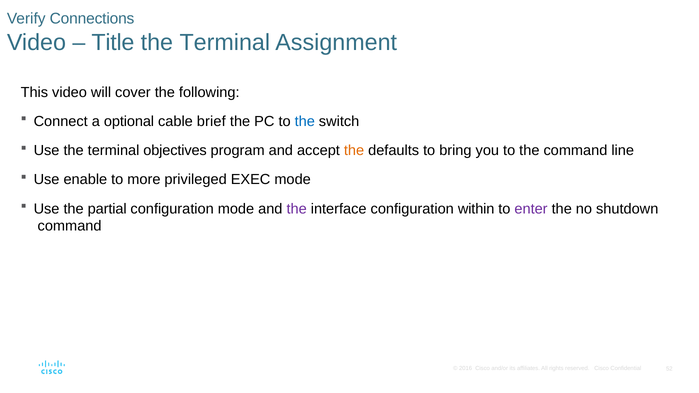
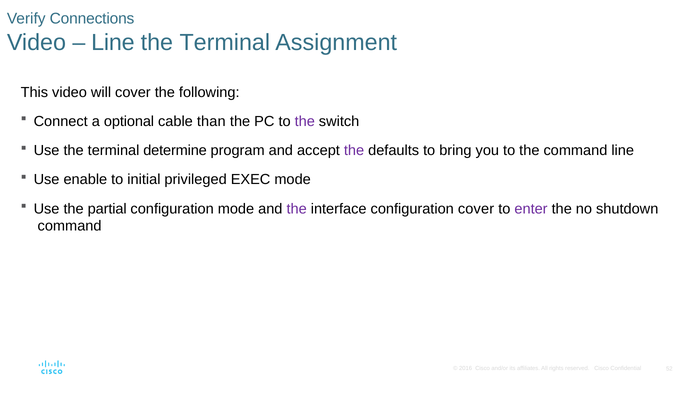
Title: Title -> Line (113, 43)
brief: brief -> than (211, 121)
the colour: blue -> purple (305, 121)
objectives: objectives -> determine (175, 151)
the colour: orange -> purple (354, 151)
more: more -> initial (144, 180)
configuration within: within -> cover (476, 209)
